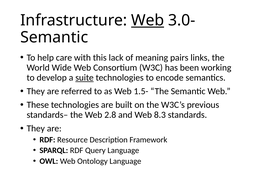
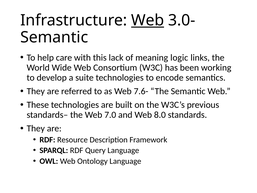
pairs: pairs -> logic (179, 58)
suite underline: present -> none (85, 78)
1.5-: 1.5- -> 7.6- (141, 91)
2.8: 2.8 -> 7.0 (110, 115)
8.3: 8.3 -> 8.0 (160, 115)
